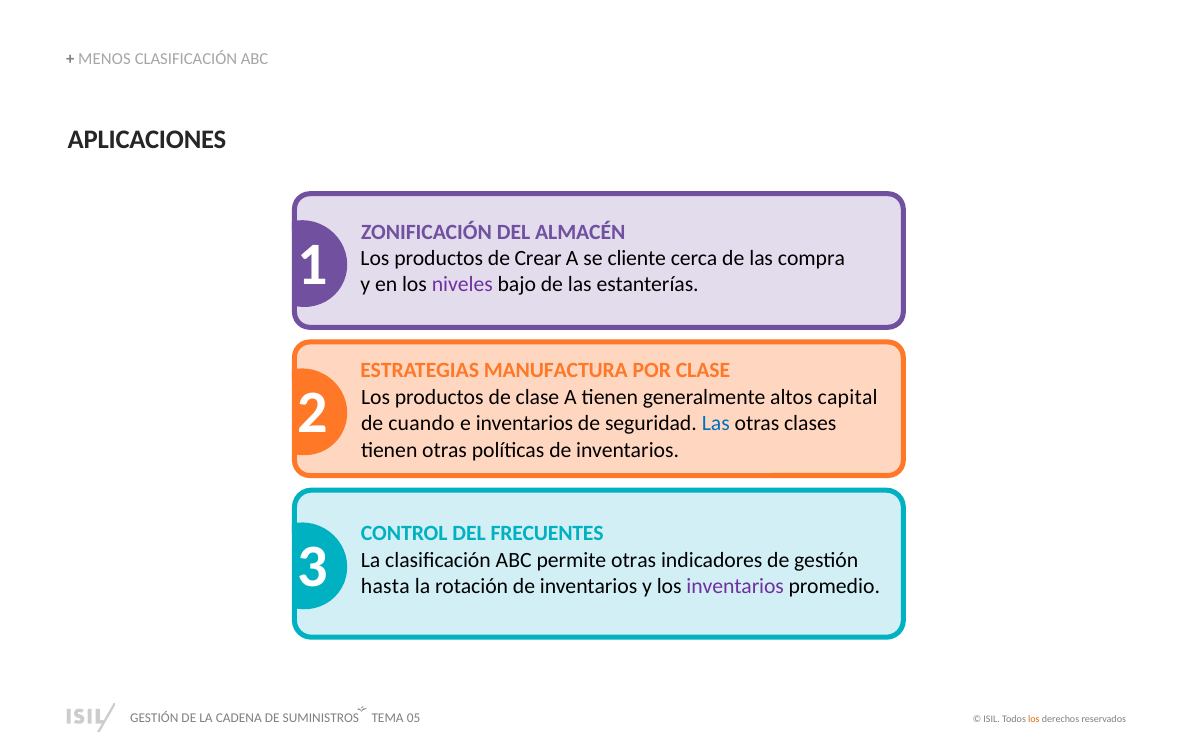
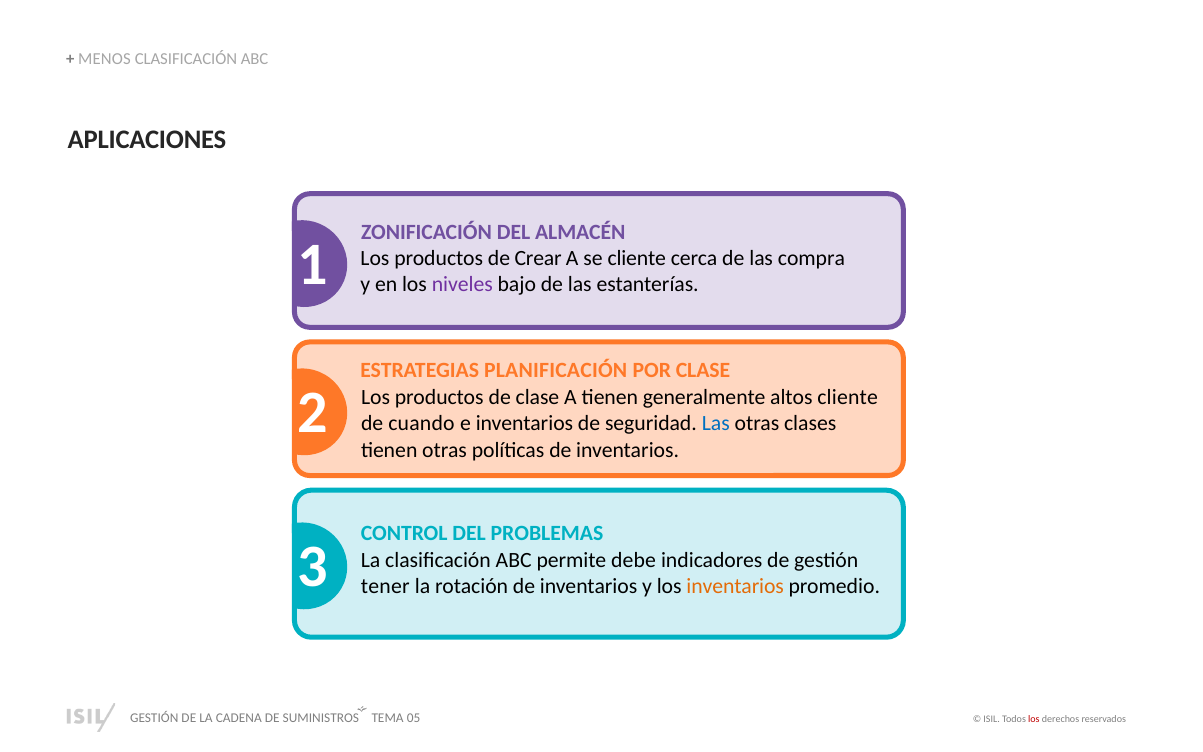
MANUFACTURA: MANUFACTURA -> PLANIFICACIÓN (556, 371)
altos capital: capital -> cliente (848, 397)
FRECUENTES: FRECUENTES -> PROBLEMAS (547, 534)
permite otras: otras -> debe (634, 560)
hasta: hasta -> tener (385, 586)
inventarios colour: purple -> orange (735, 586)
los colour: orange -> red (1034, 719)
